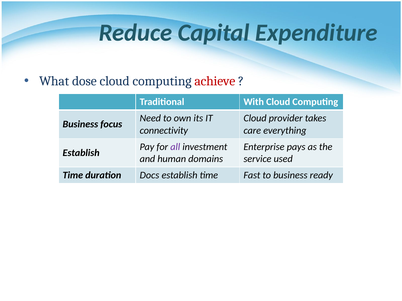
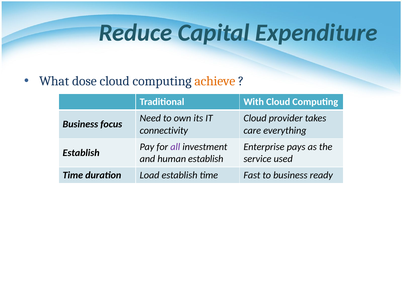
achieve colour: red -> orange (215, 81)
human domains: domains -> establish (206, 159)
Docs: Docs -> Load (150, 176)
